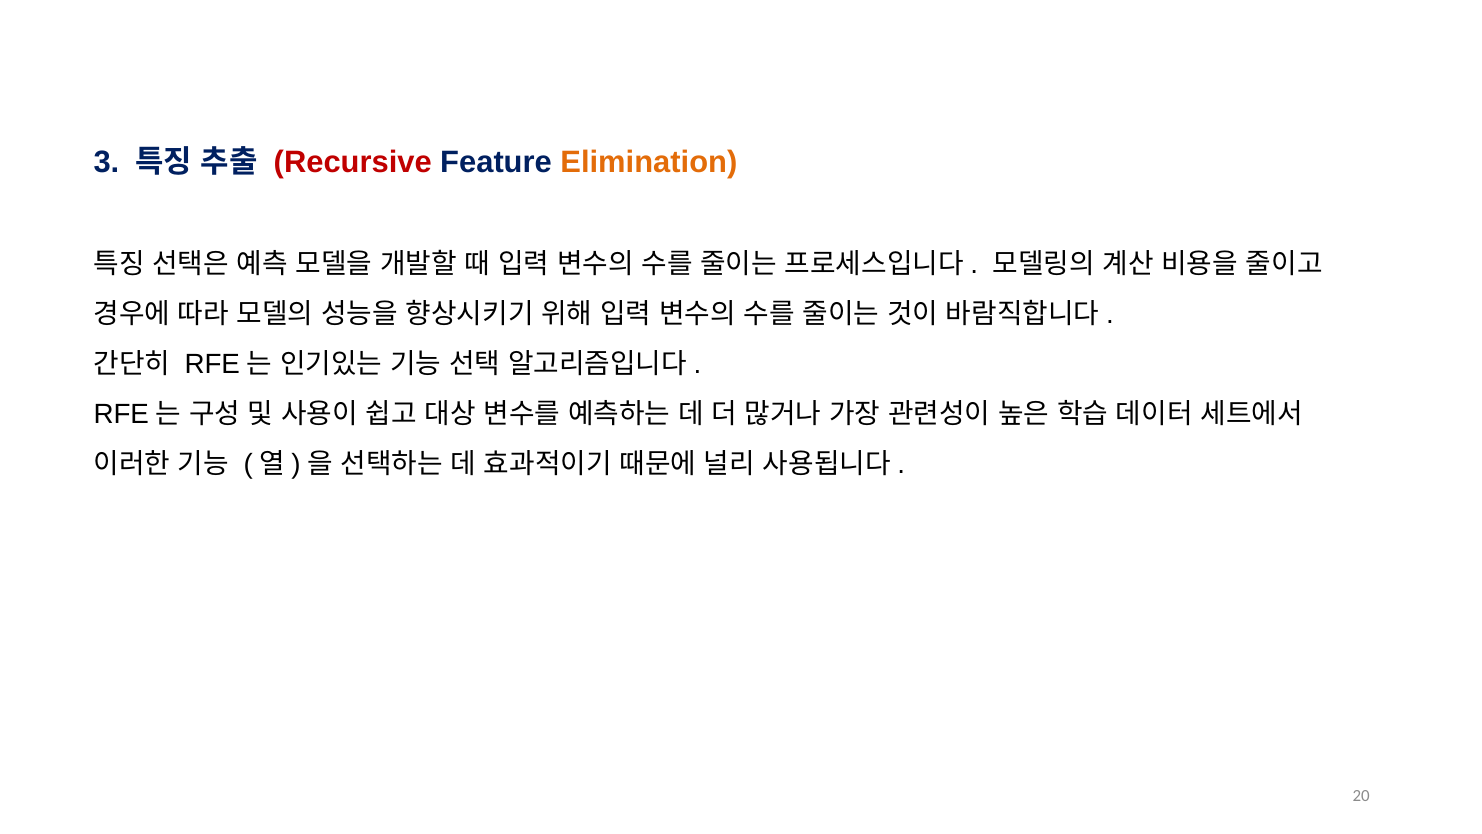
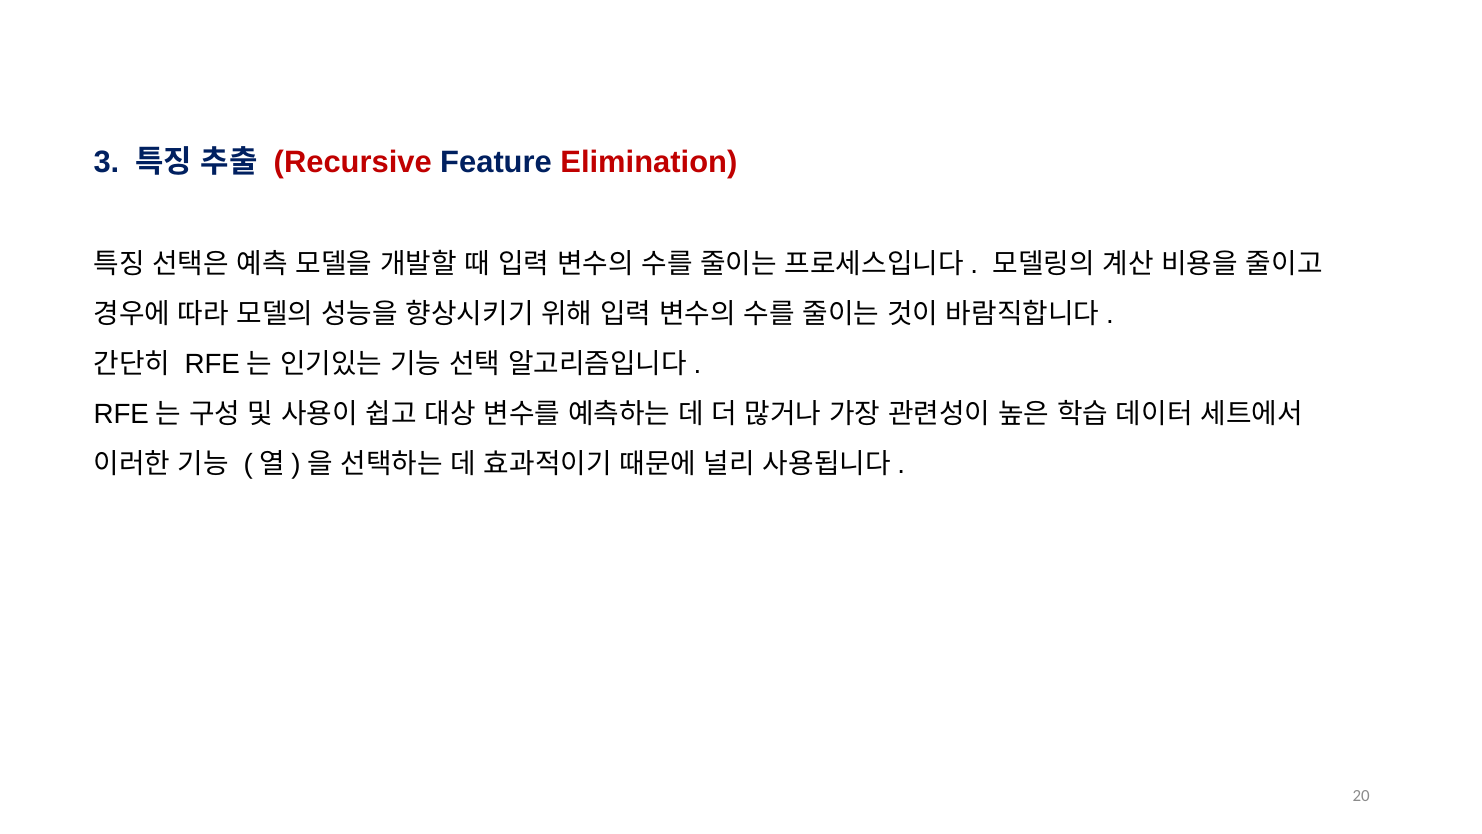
Elimination colour: orange -> red (649, 162)
